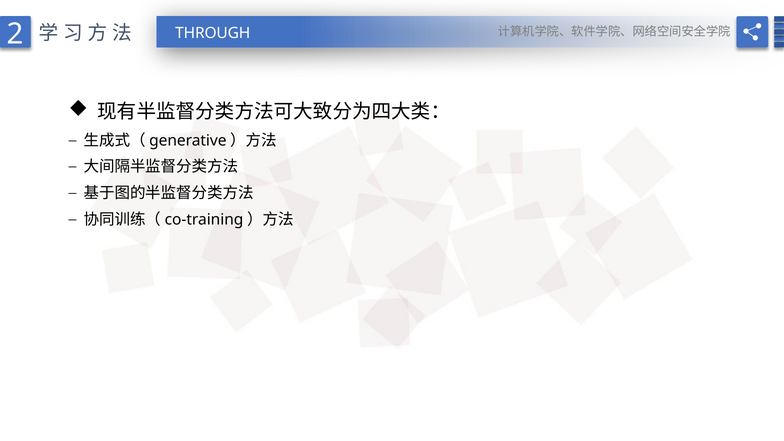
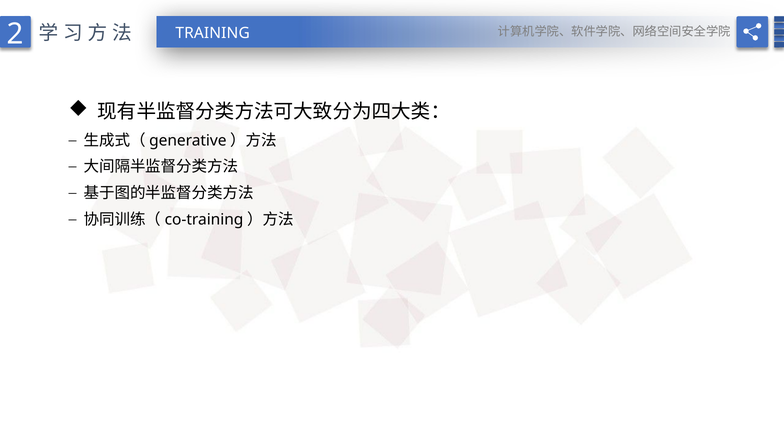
THROUGH: THROUGH -> TRAINING (213, 33)
